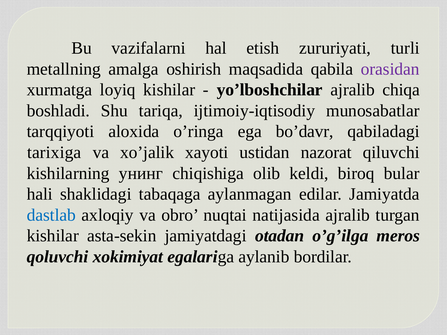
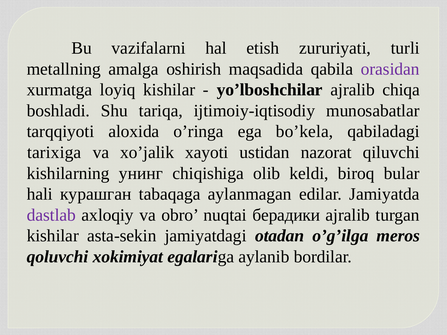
bo’davr: bo’davr -> bo’kela (305, 132)
shaklidagi: shaklidagi -> курашган (96, 194)
dastlab colour: blue -> purple (51, 215)
natijasida: natijasida -> берадики (286, 215)
